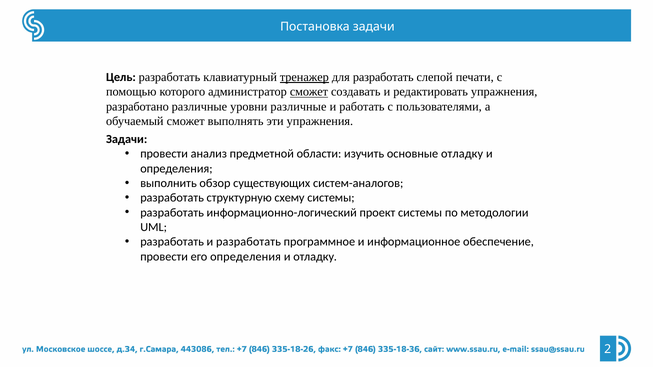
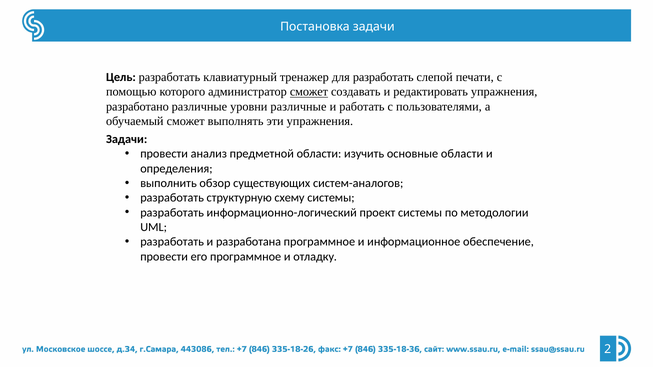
тренажер underline: present -> none (304, 77)
основные отладку: отладку -> области (462, 154)
и разработать: разработать -> разработана (249, 242)
его определения: определения -> программное (246, 257)
